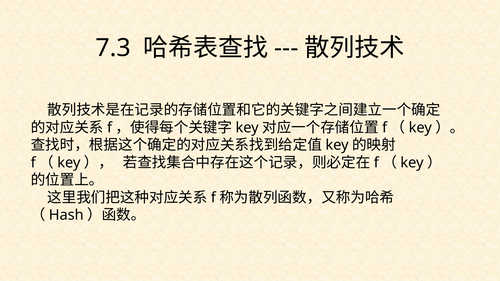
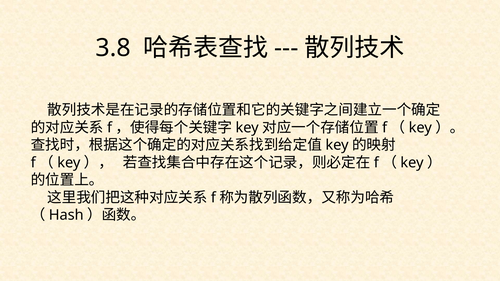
7.3: 7.3 -> 3.8 (113, 48)
